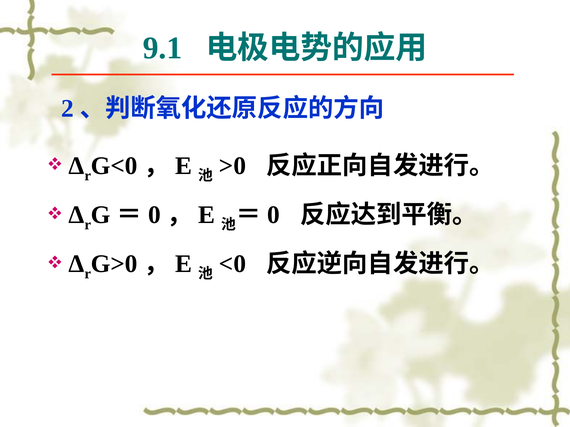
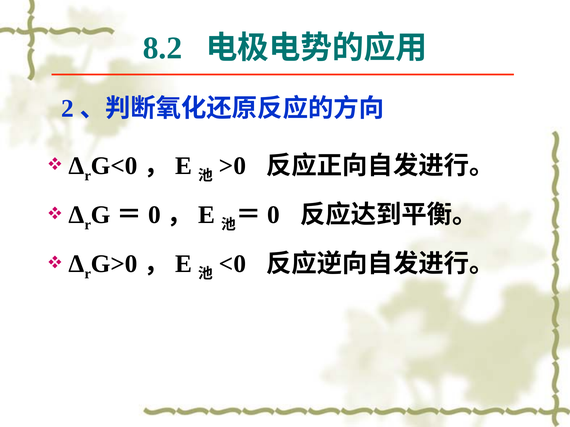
9.1: 9.1 -> 8.2 (163, 48)
